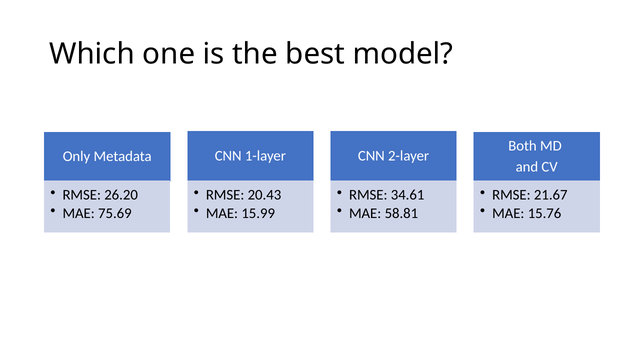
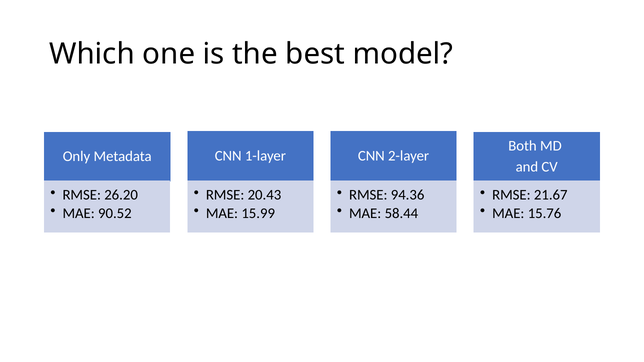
34.61: 34.61 -> 94.36 (408, 195)
75.69: 75.69 -> 90.52 (115, 213)
58.81: 58.81 -> 58.44 (401, 213)
